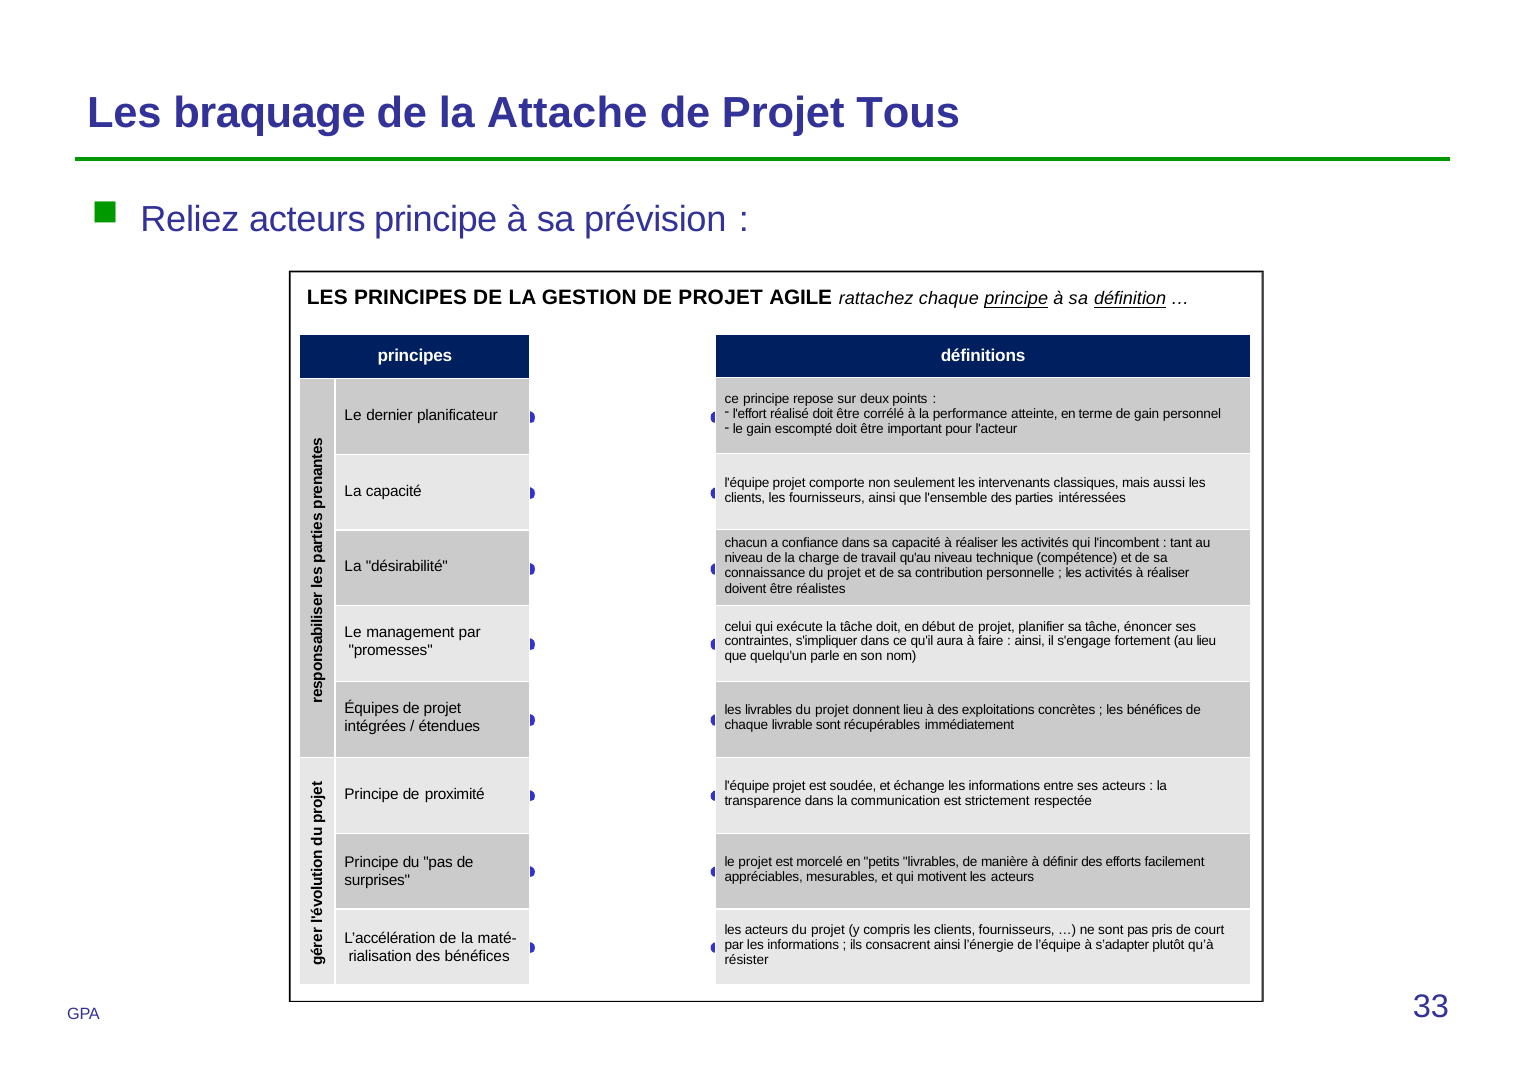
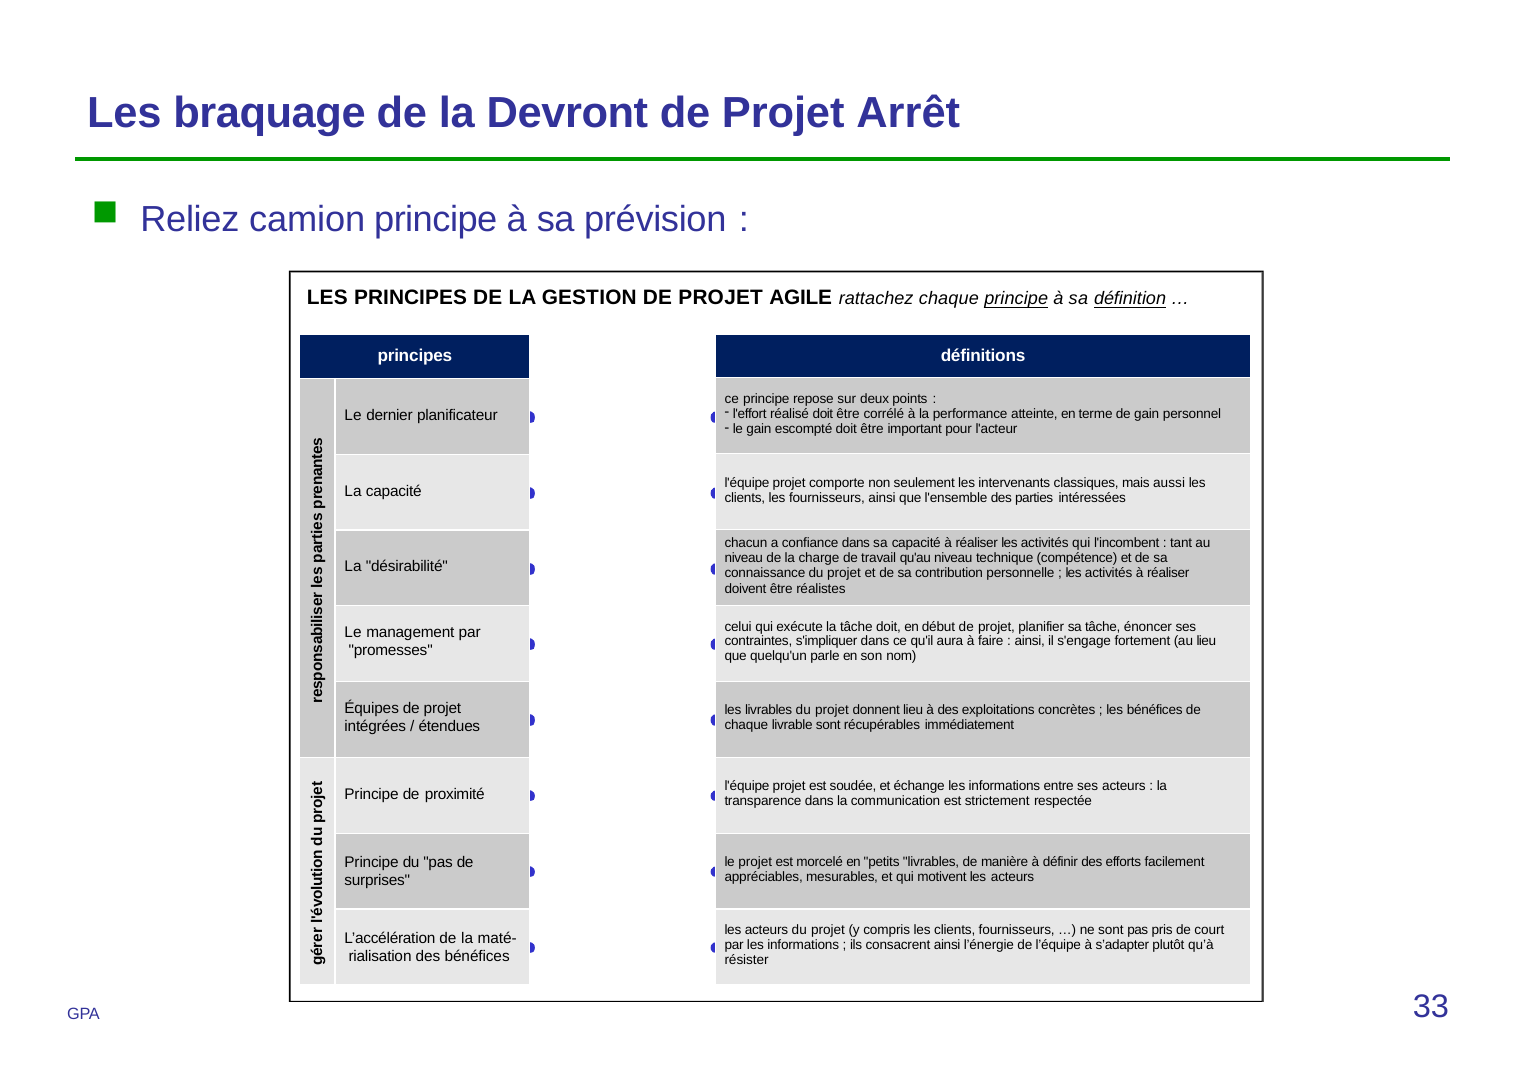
Attache: Attache -> Devront (567, 113)
Tous: Tous -> Arrêt (908, 113)
Reliez acteurs: acteurs -> camion (307, 220)
